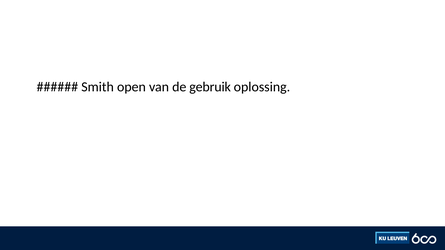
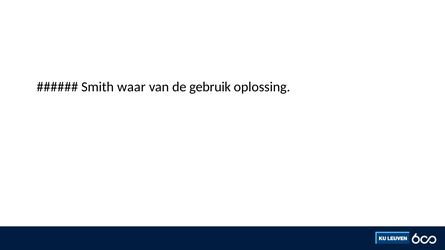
open: open -> waar (131, 87)
